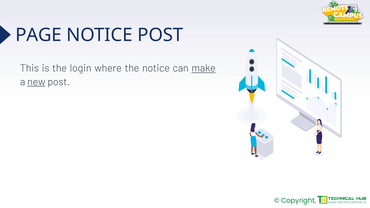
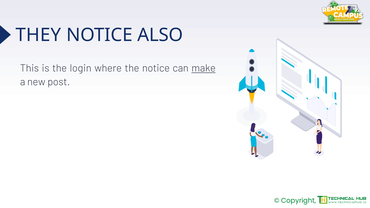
PAGE: PAGE -> THEY (38, 35)
NOTICE POST: POST -> ALSO (160, 35)
new underline: present -> none (36, 82)
